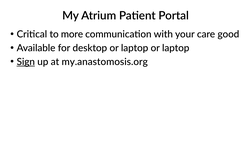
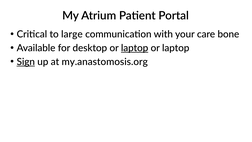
more: more -> large (72, 34)
good: good -> bone (228, 34)
laptop underline: none -> present (135, 48)
